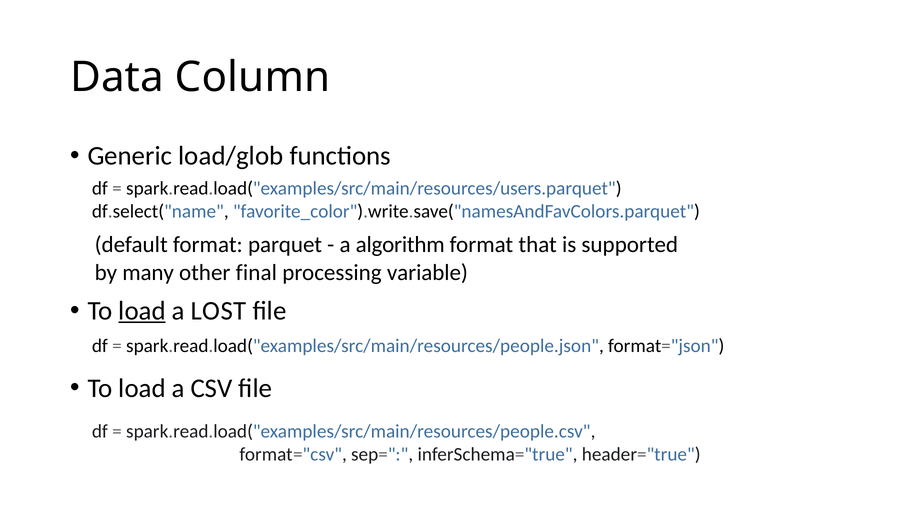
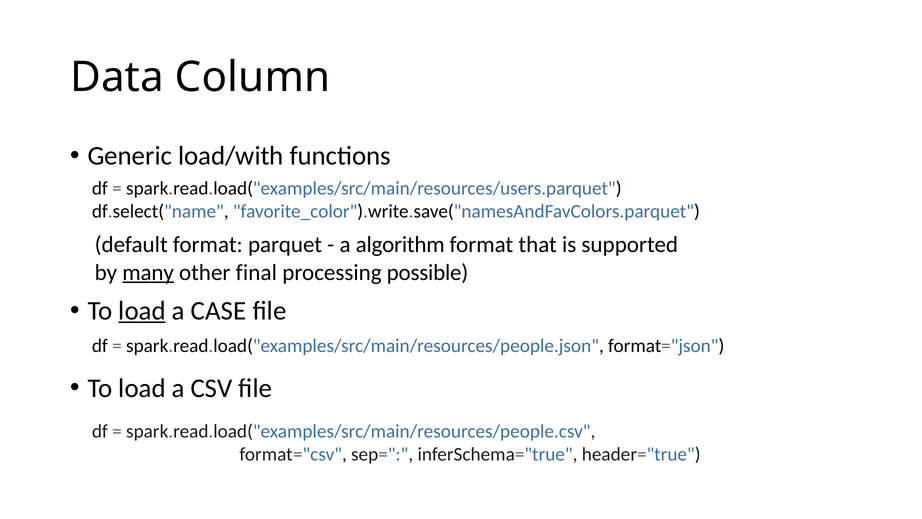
load/glob: load/glob -> load/with (231, 156)
many underline: none -> present (148, 272)
variable: variable -> possible (427, 272)
LOST: LOST -> CASE (219, 311)
